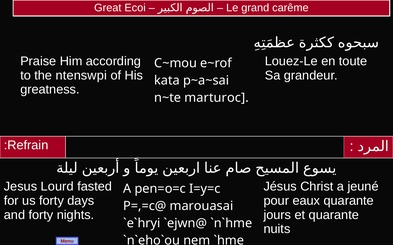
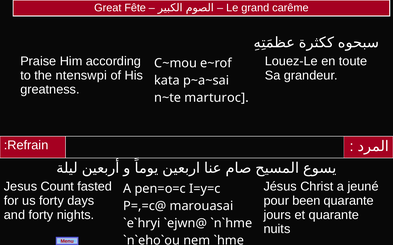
Ecoi: Ecoi -> Fête (135, 8)
Lourd: Lourd -> Count (57, 187)
eaux: eaux -> been (306, 201)
